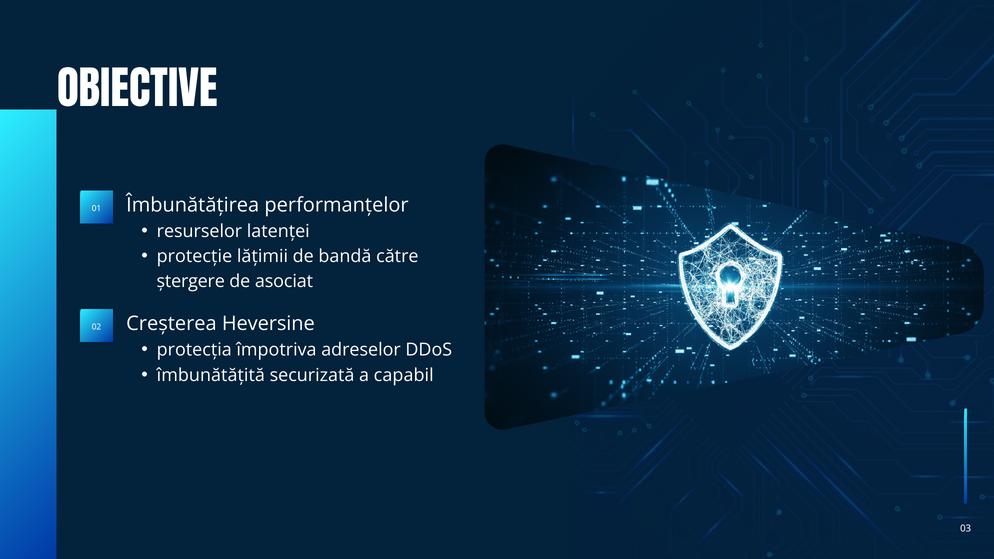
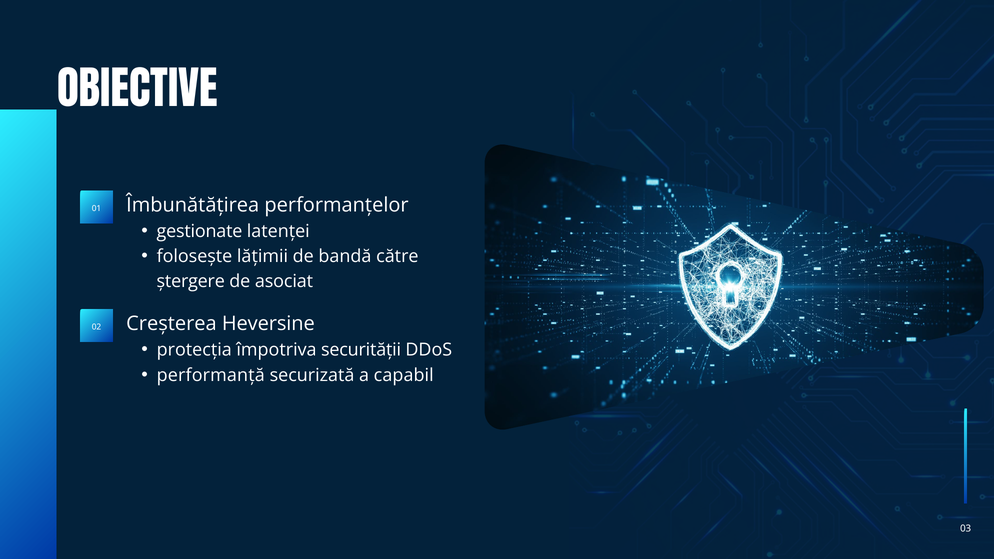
resurselor: resurselor -> gestionate (199, 231)
protecție: protecție -> folosește (194, 257)
adreselor: adreselor -> securității (361, 350)
îmbunătățită: îmbunătățită -> performanță (211, 375)
